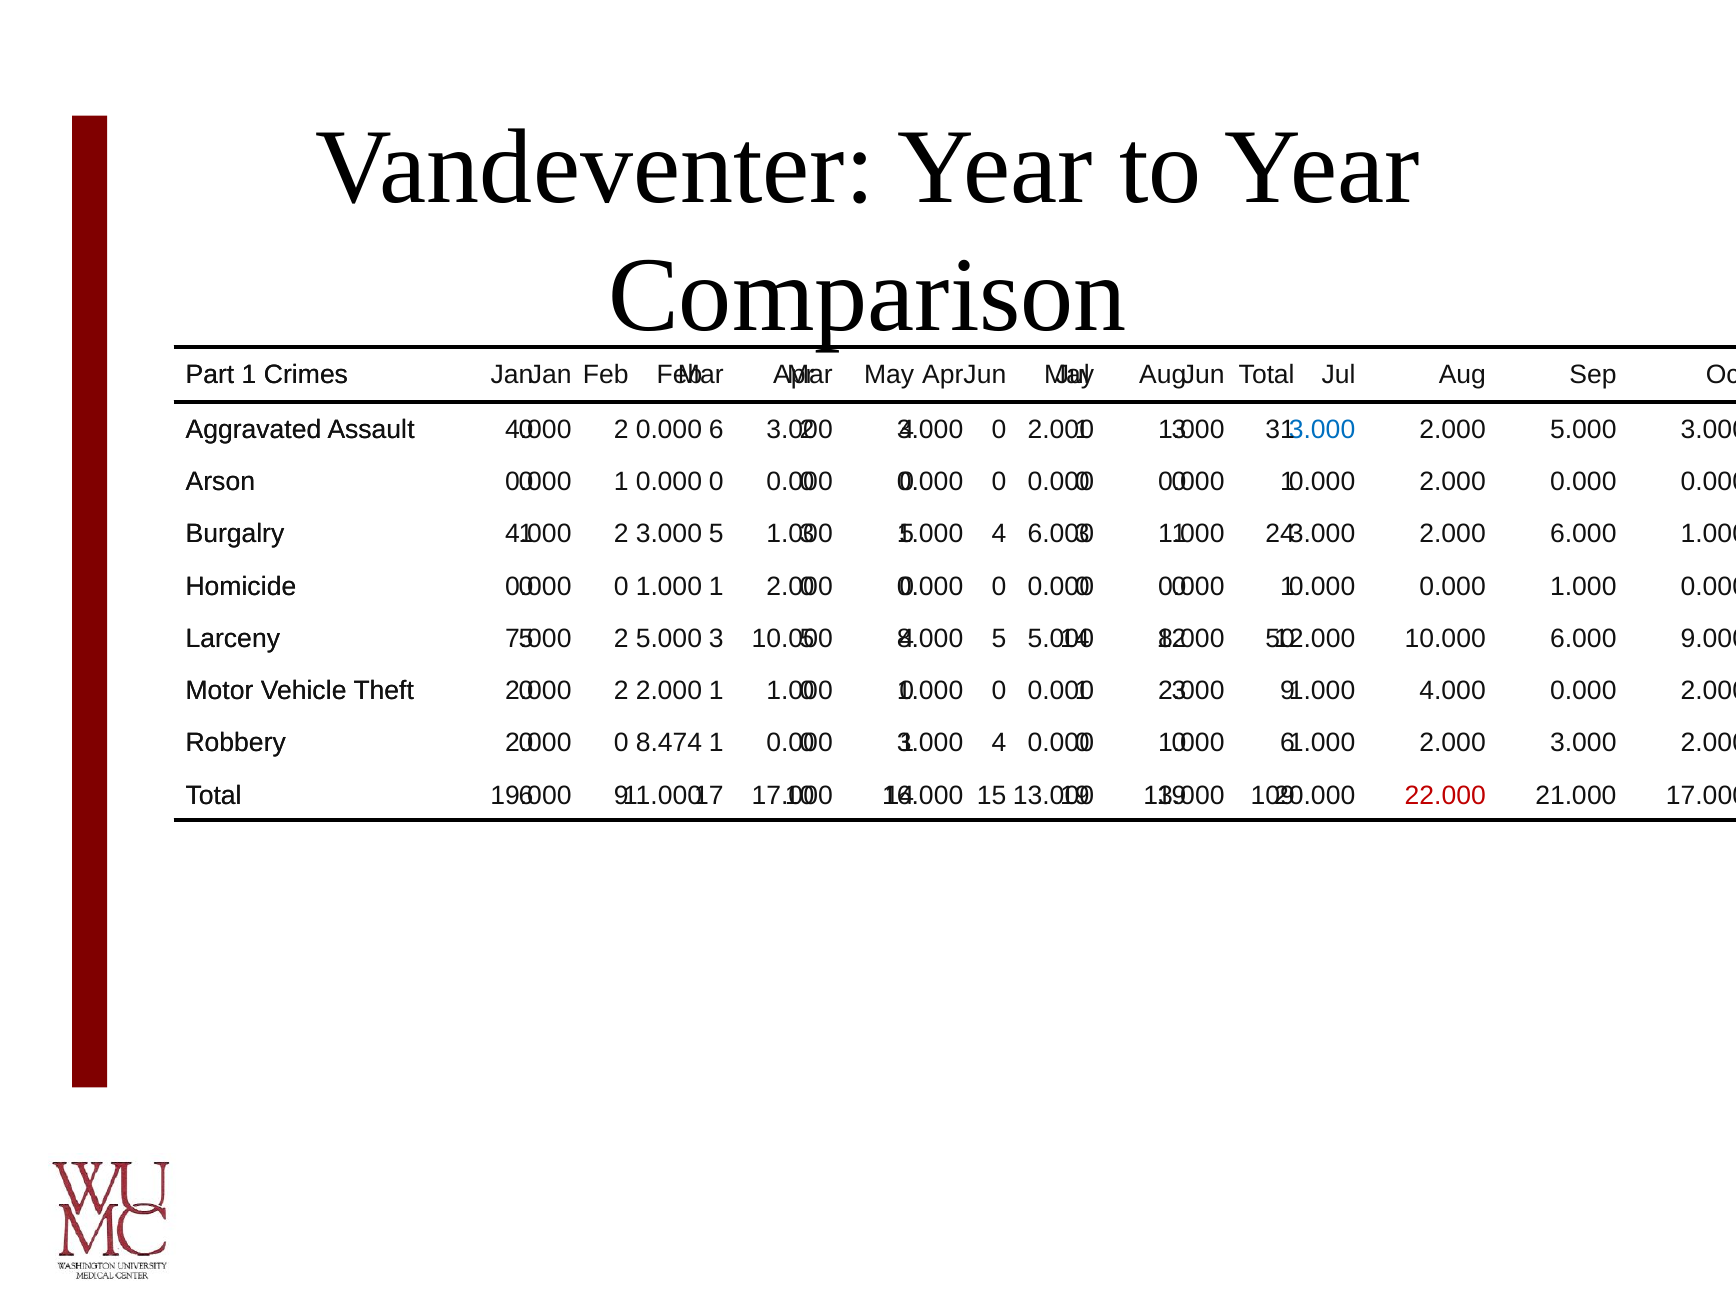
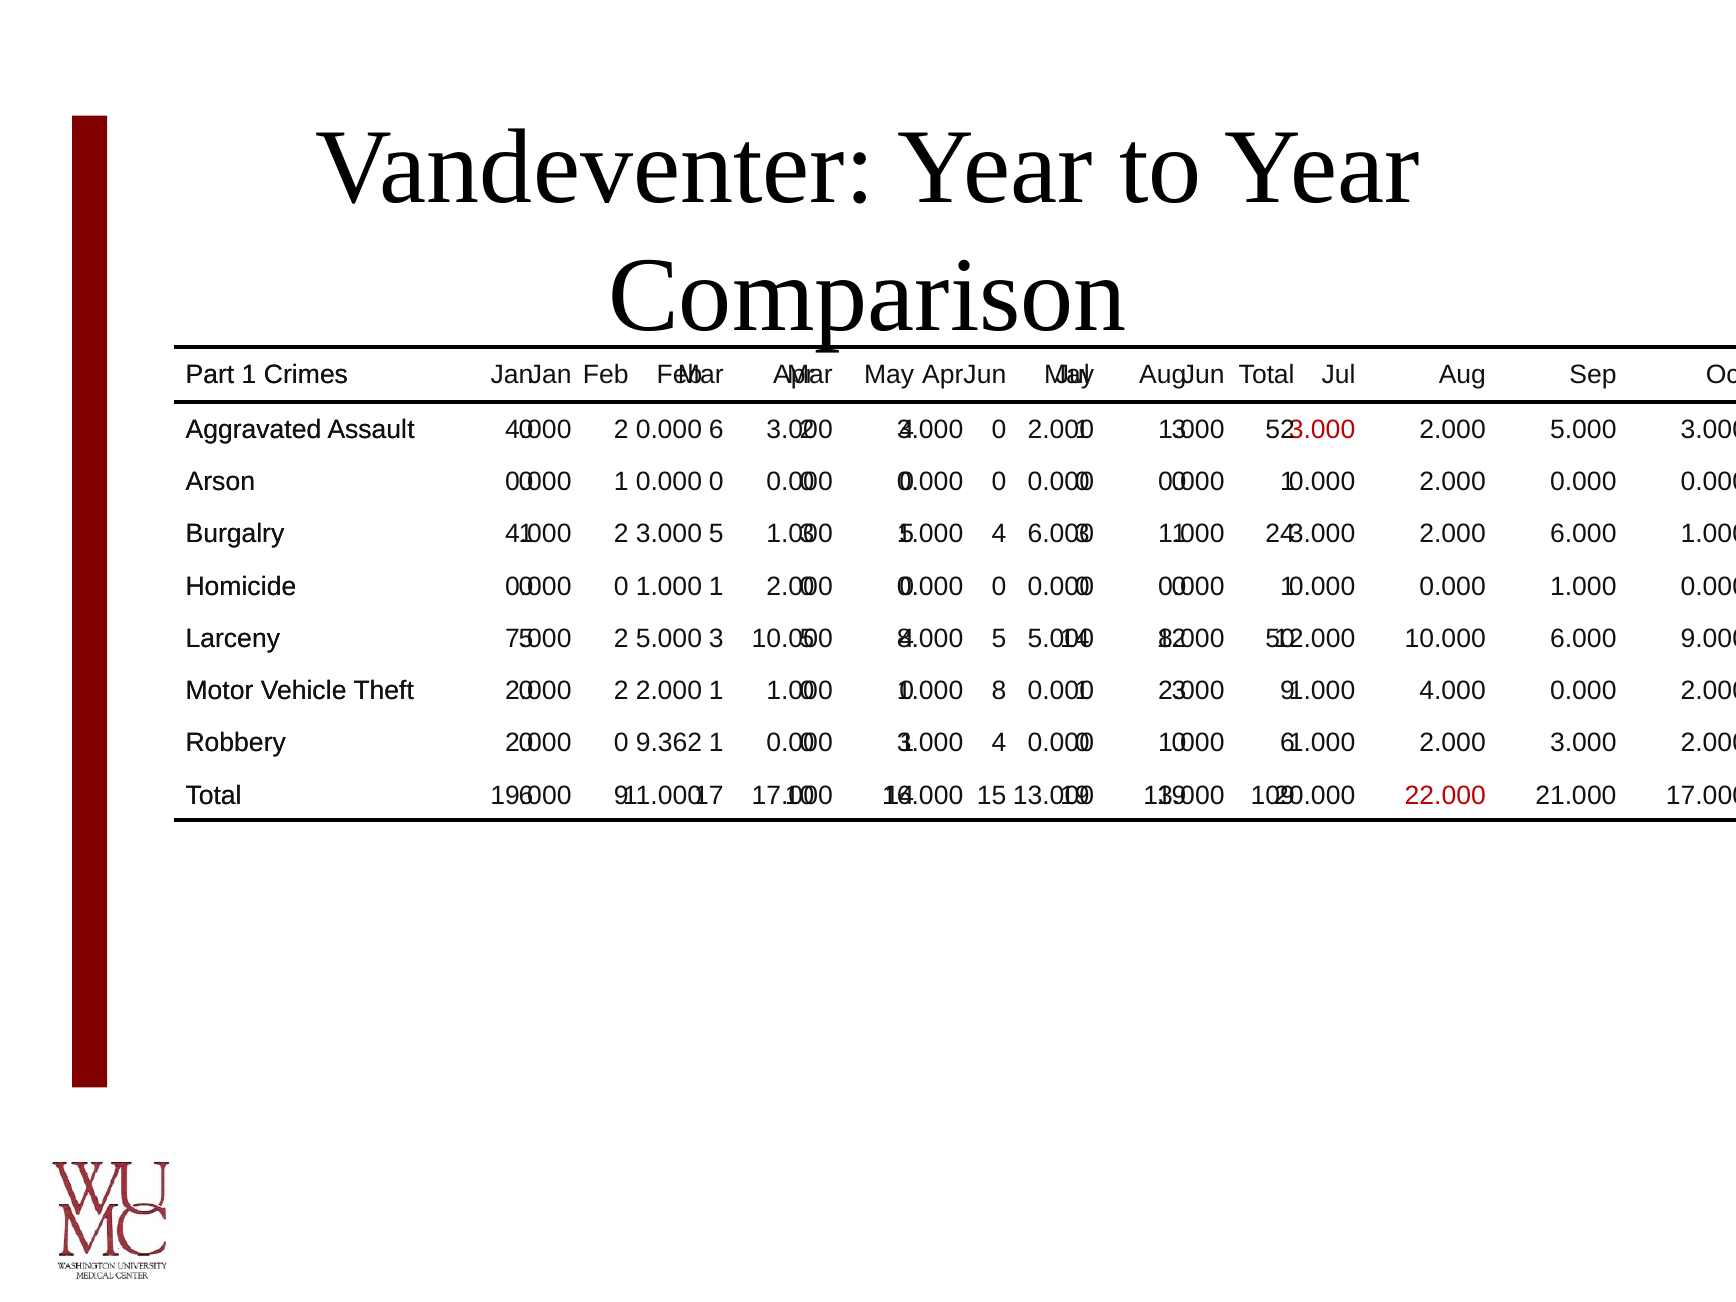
31: 31 -> 52 (1280, 430)
3.000 colour: blue -> red (1322, 430)
0: 0 -> 8 (999, 691)
8.474: 8.474 -> 9.362 (669, 743)
